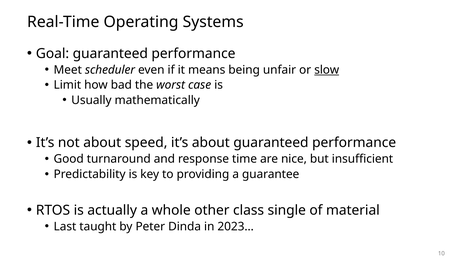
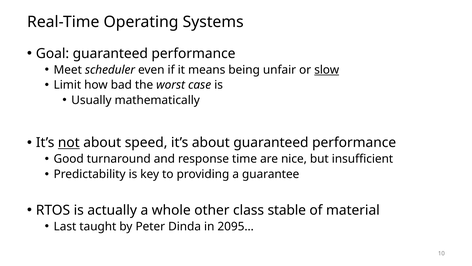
not underline: none -> present (69, 142)
single: single -> stable (287, 210)
2023…: 2023… -> 2095… (236, 226)
